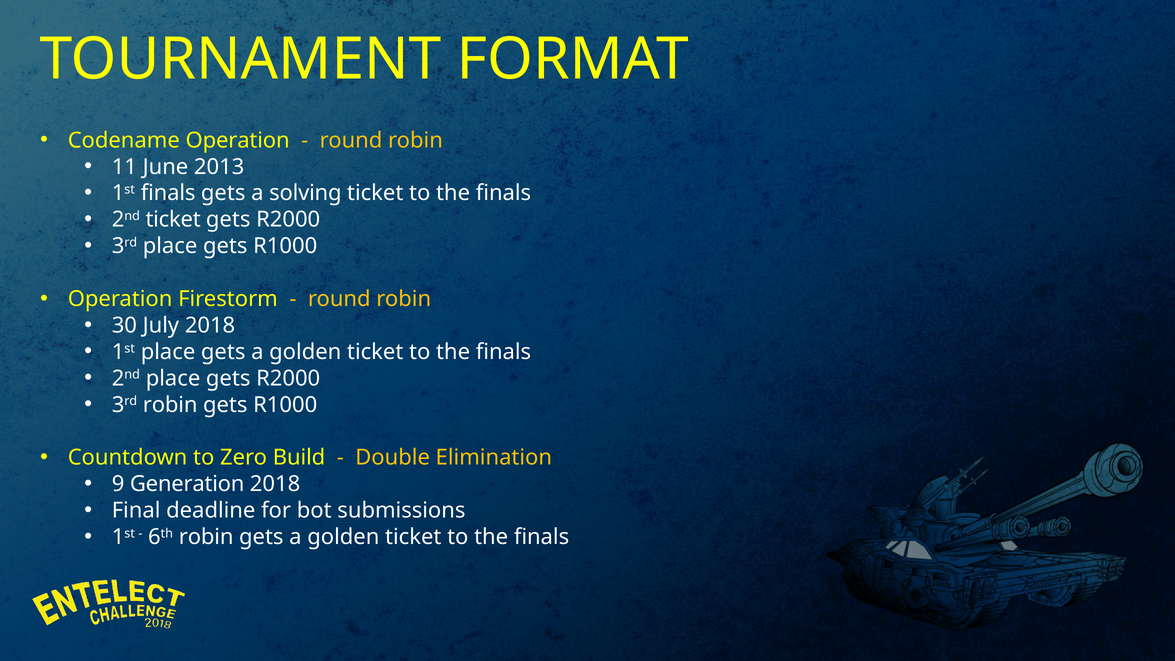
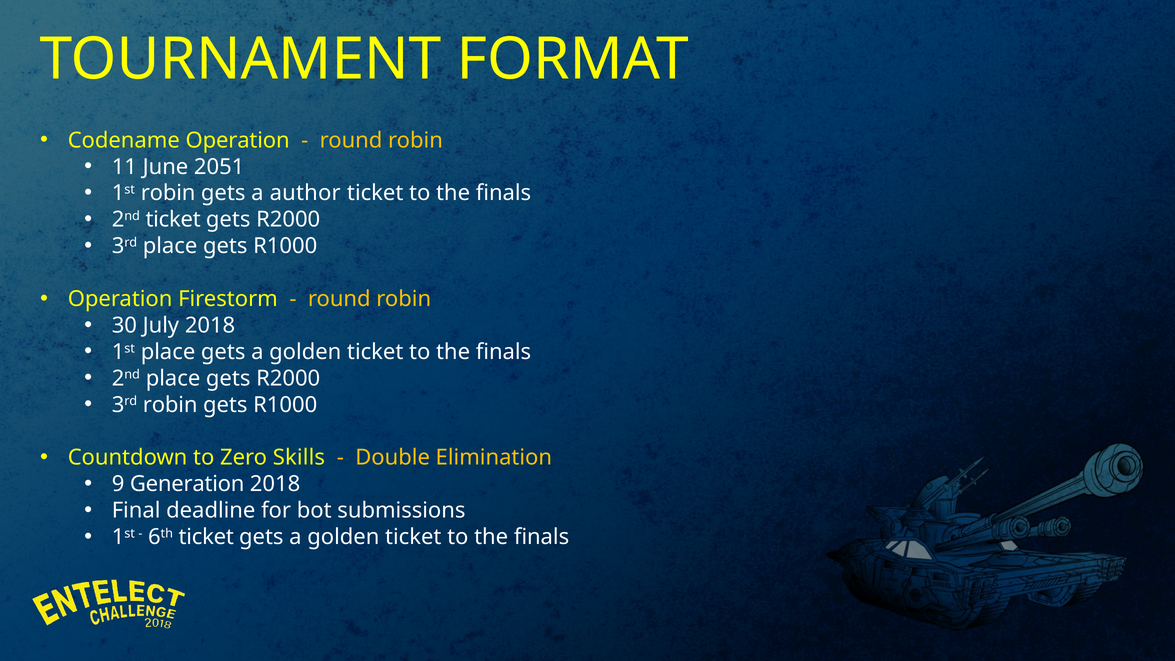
2013: 2013 -> 2051 (219, 167)
1st finals: finals -> robin (168, 193)
solving: solving -> author (305, 193)
Build: Build -> Skills (299, 458)
6th robin: robin -> ticket (206, 537)
